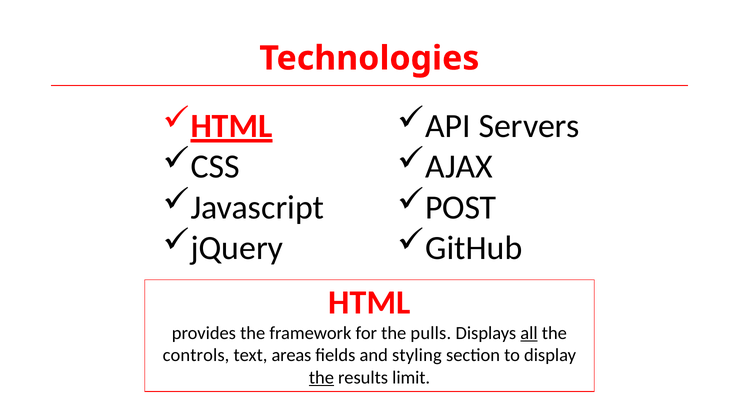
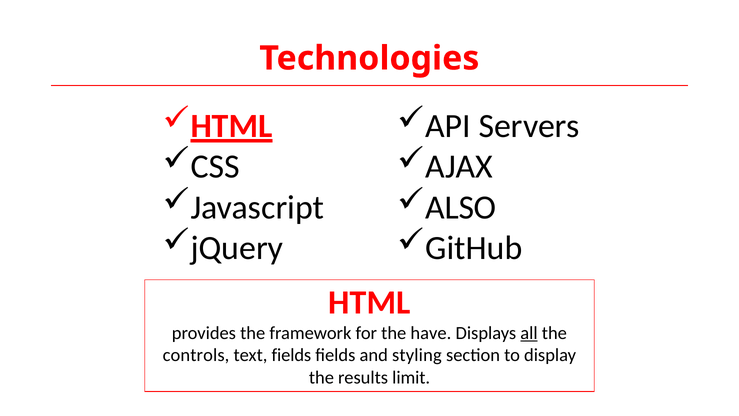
POST: POST -> ALSO (461, 207)
pulls: pulls -> have (431, 333)
text areas: areas -> fields (291, 355)
the underline: present -> none (321, 377)
